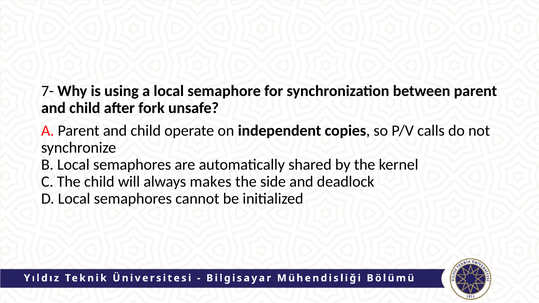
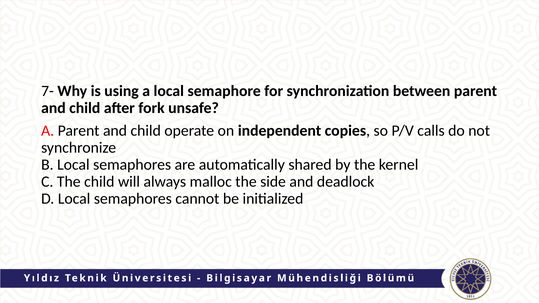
makes: makes -> malloc (211, 182)
